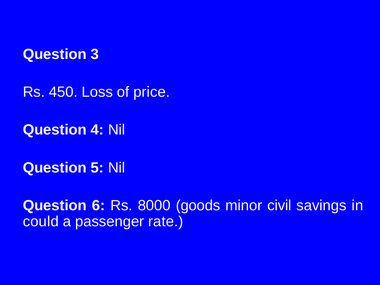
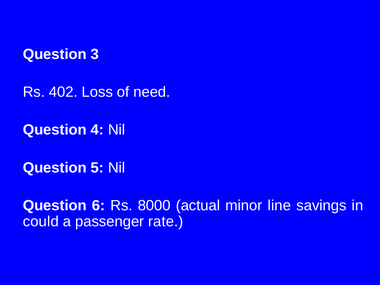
450: 450 -> 402 (63, 92)
price: price -> need (152, 92)
goods: goods -> actual (198, 206)
civil: civil -> line (279, 206)
